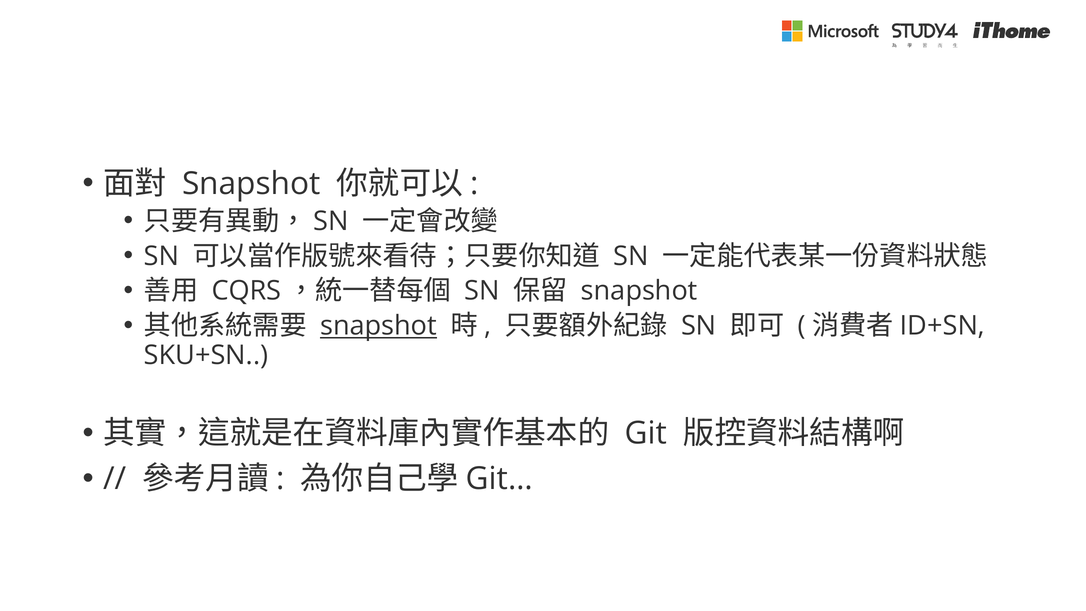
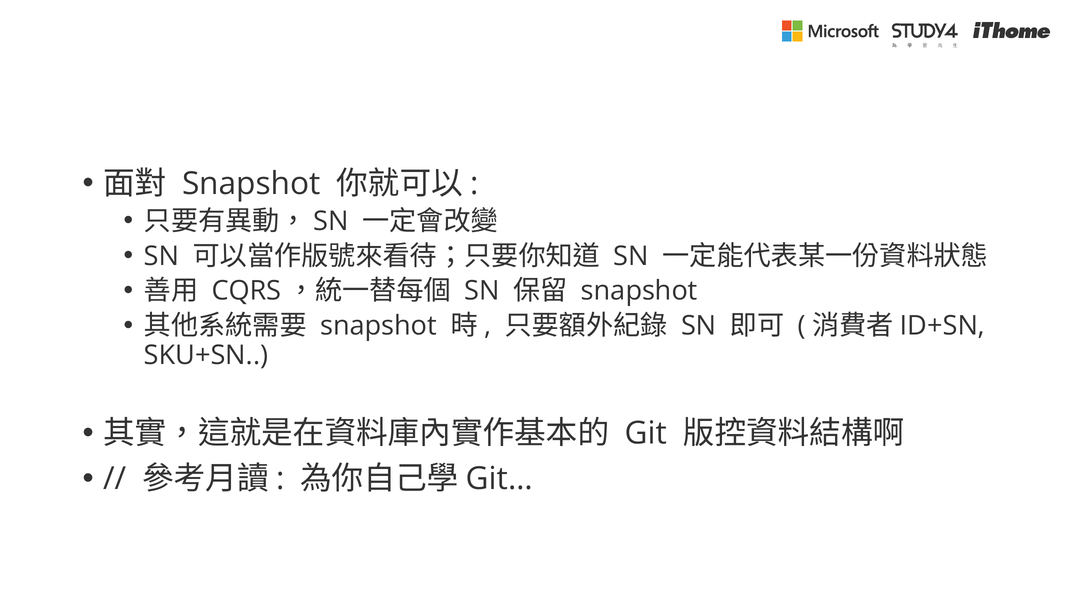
snapshot underline: present -> none (379, 326)
